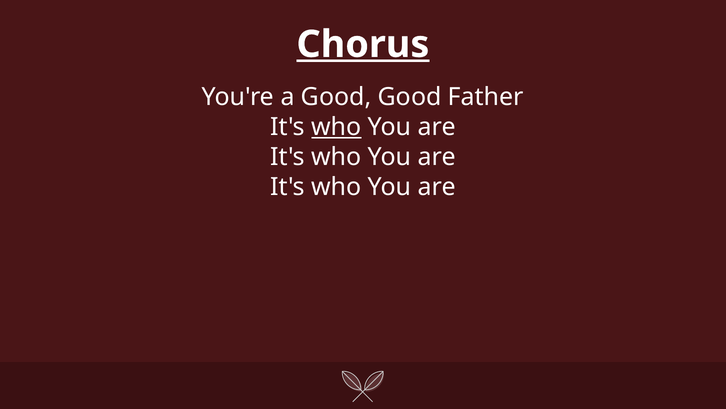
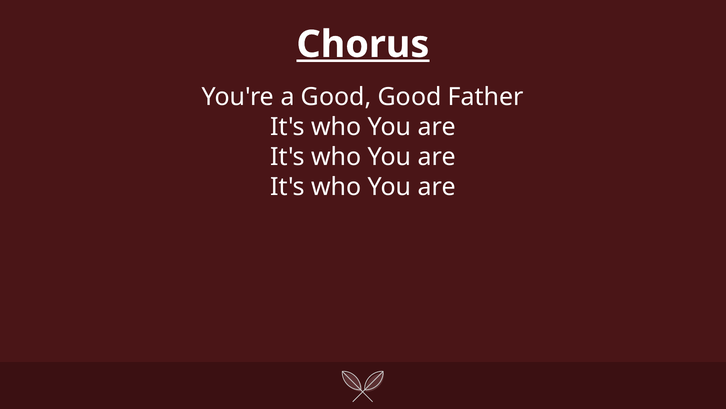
who underline: present -> none (336, 127)
